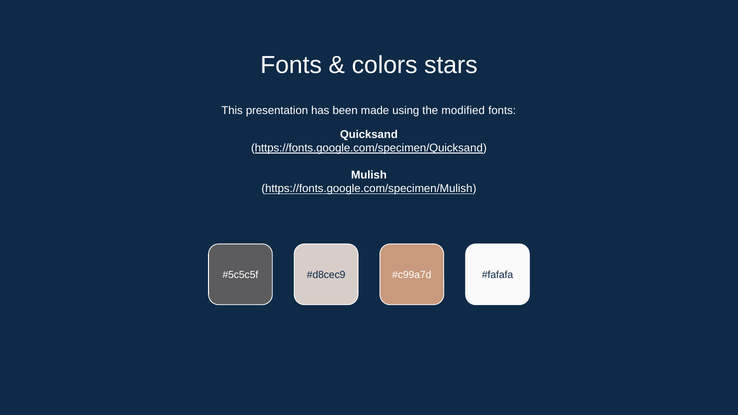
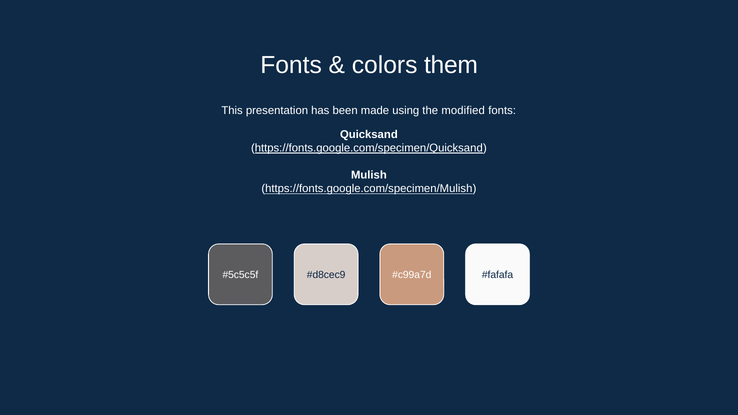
stars: stars -> them (451, 65)
